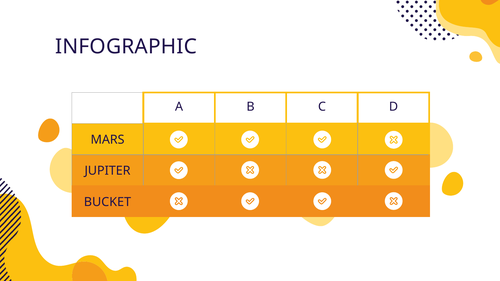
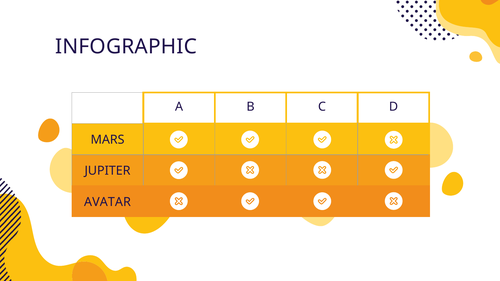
BUCKET: BUCKET -> AVATAR (107, 202)
